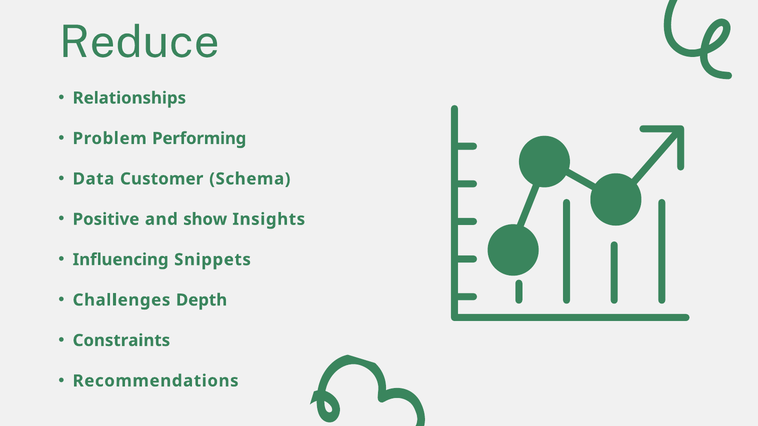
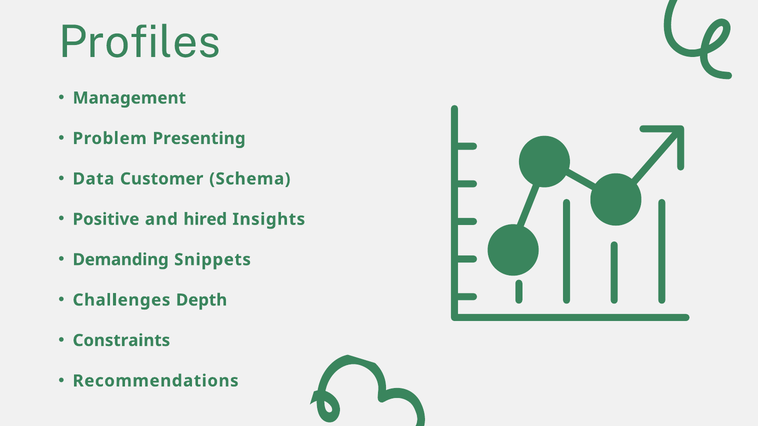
Reduce: Reduce -> Profiles (139, 42)
Relationships: Relationships -> Management (129, 98)
Performing: Performing -> Presenting (199, 139)
show: show -> hired (205, 219)
Influencing: Influencing -> Demanding (121, 260)
